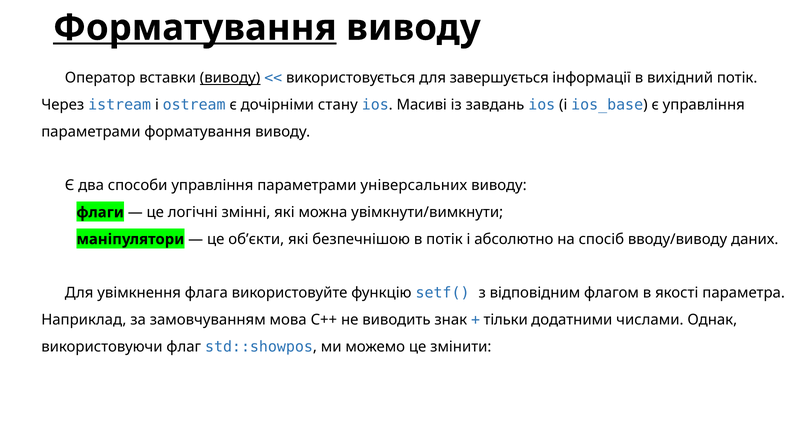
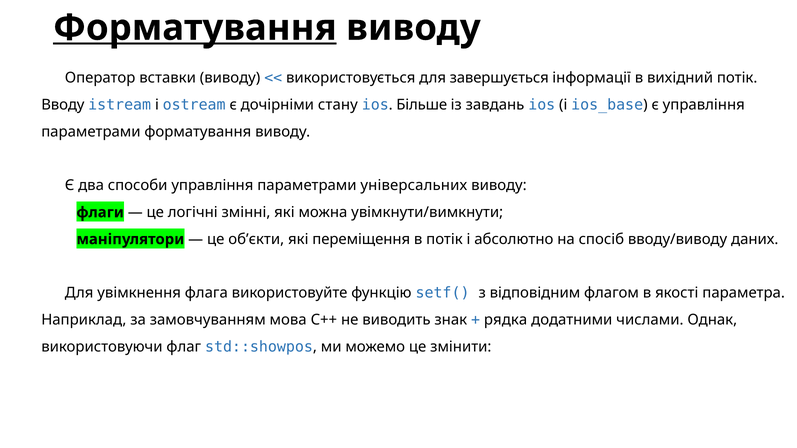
виводу underline: present -> none (230, 78)
Через: Через -> Вводу (63, 105)
Масиві: Масиві -> Більше (422, 105)
безпечнішою: безпечнішою -> переміщення (361, 239)
тільки: тільки -> рядка (506, 320)
